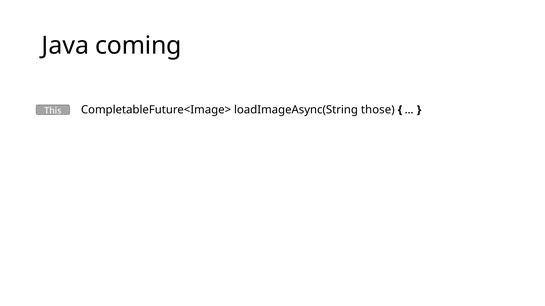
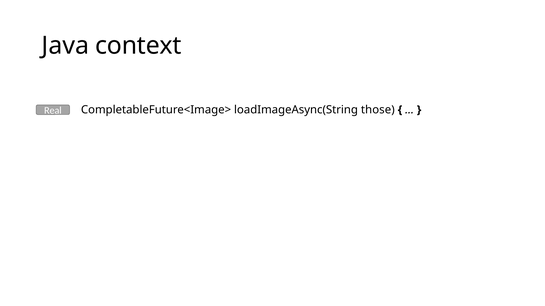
coming: coming -> context (138, 46)
This: This -> Real (53, 111)
